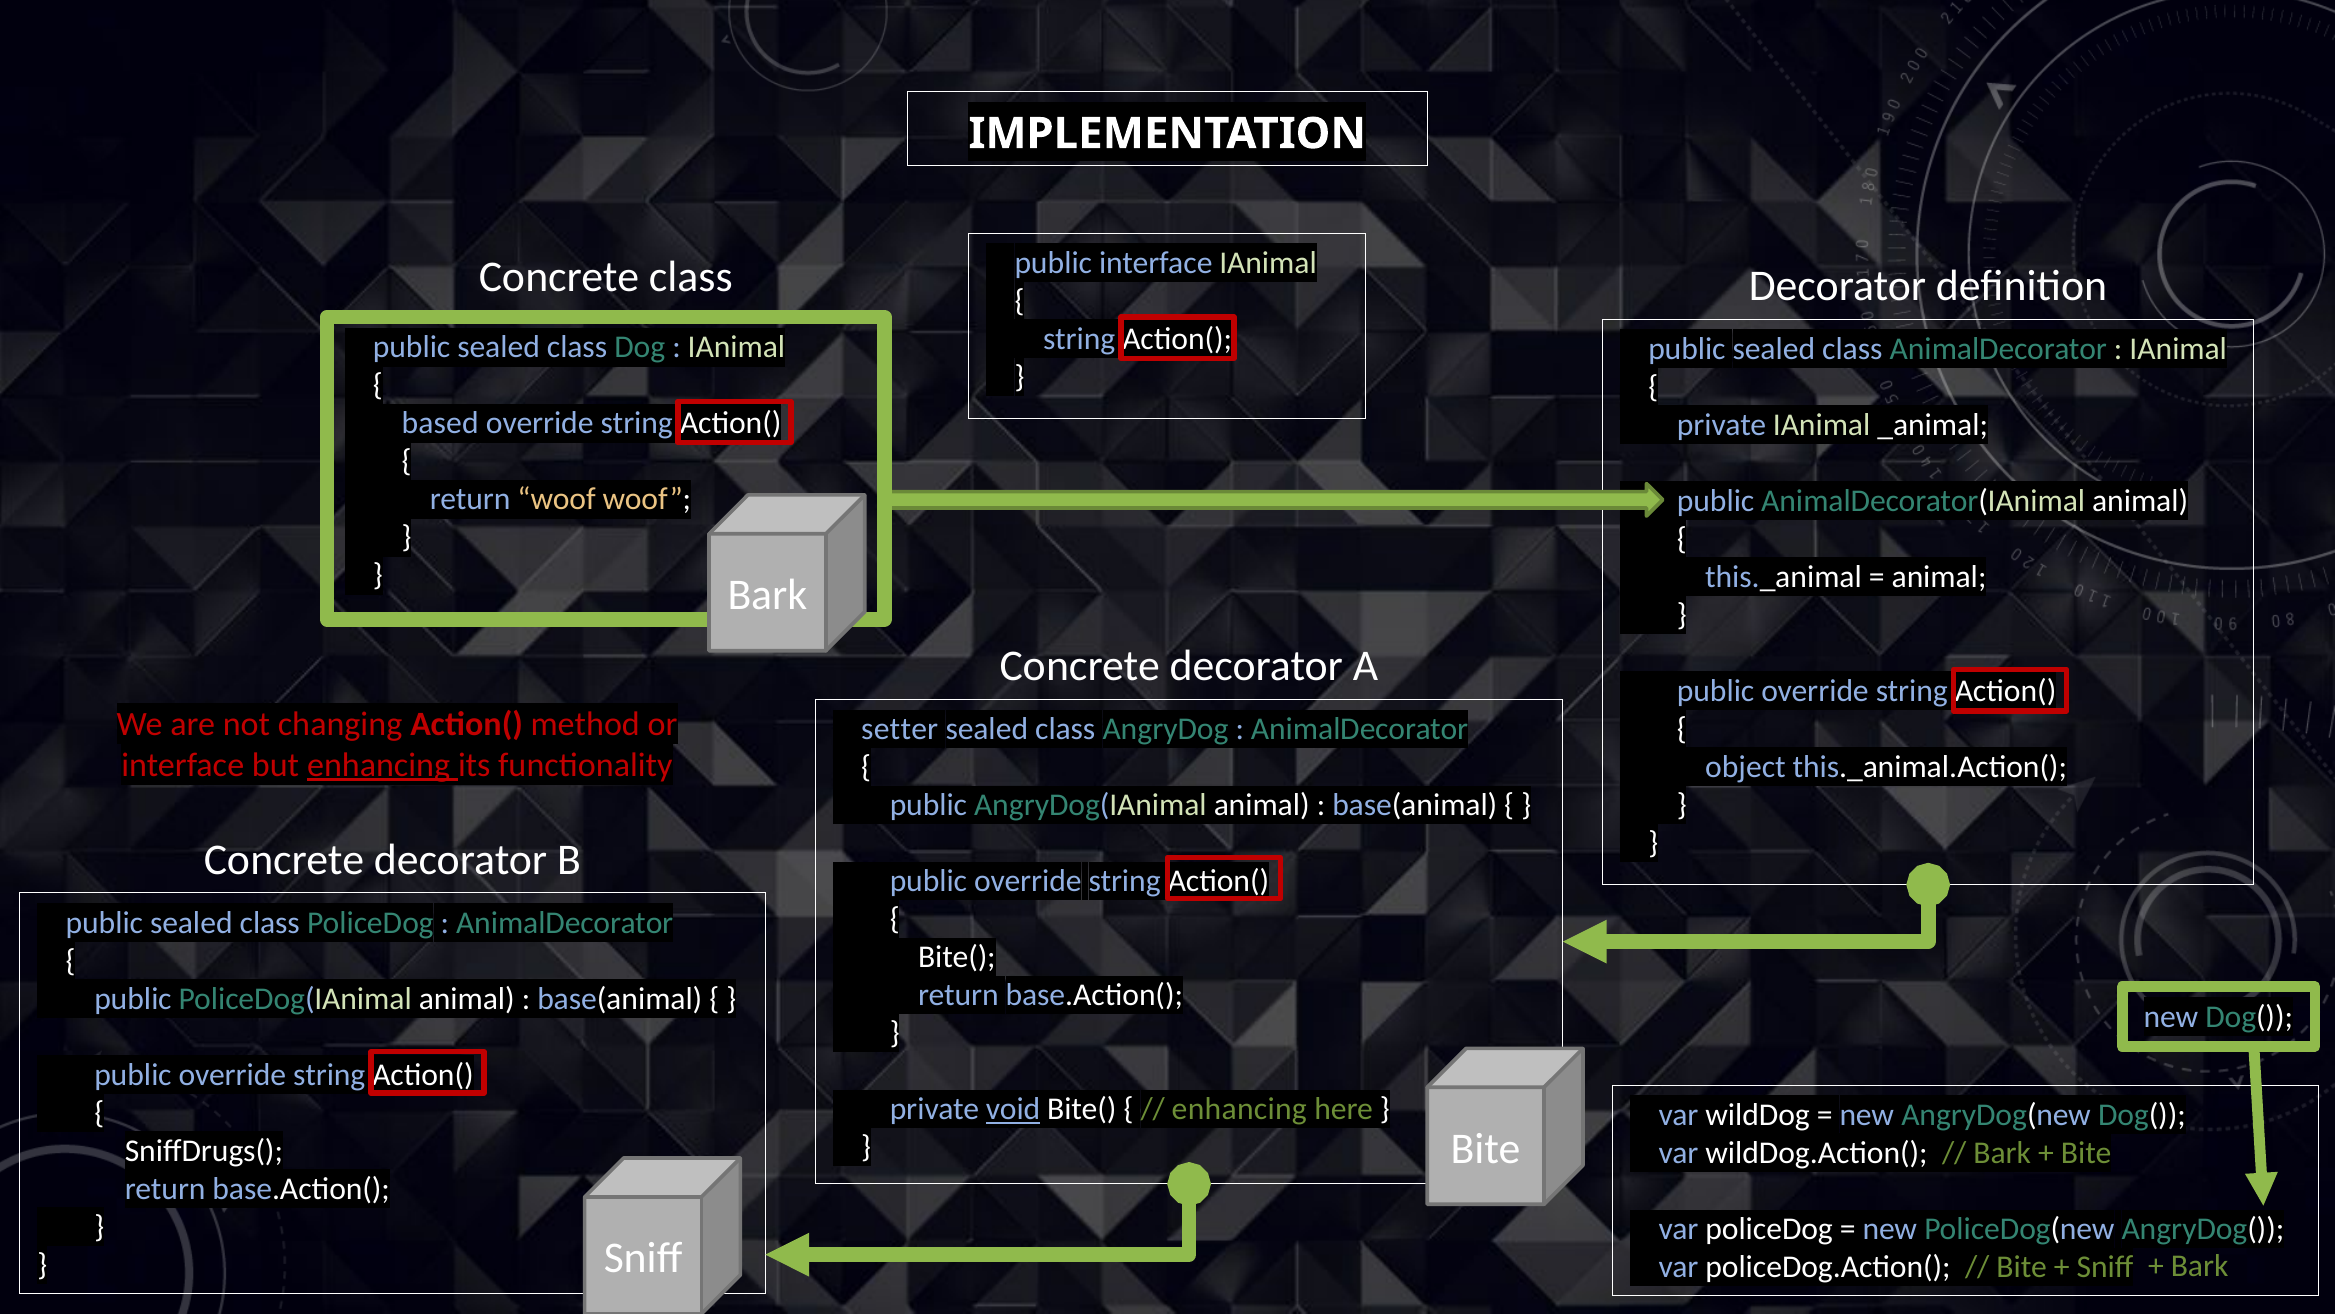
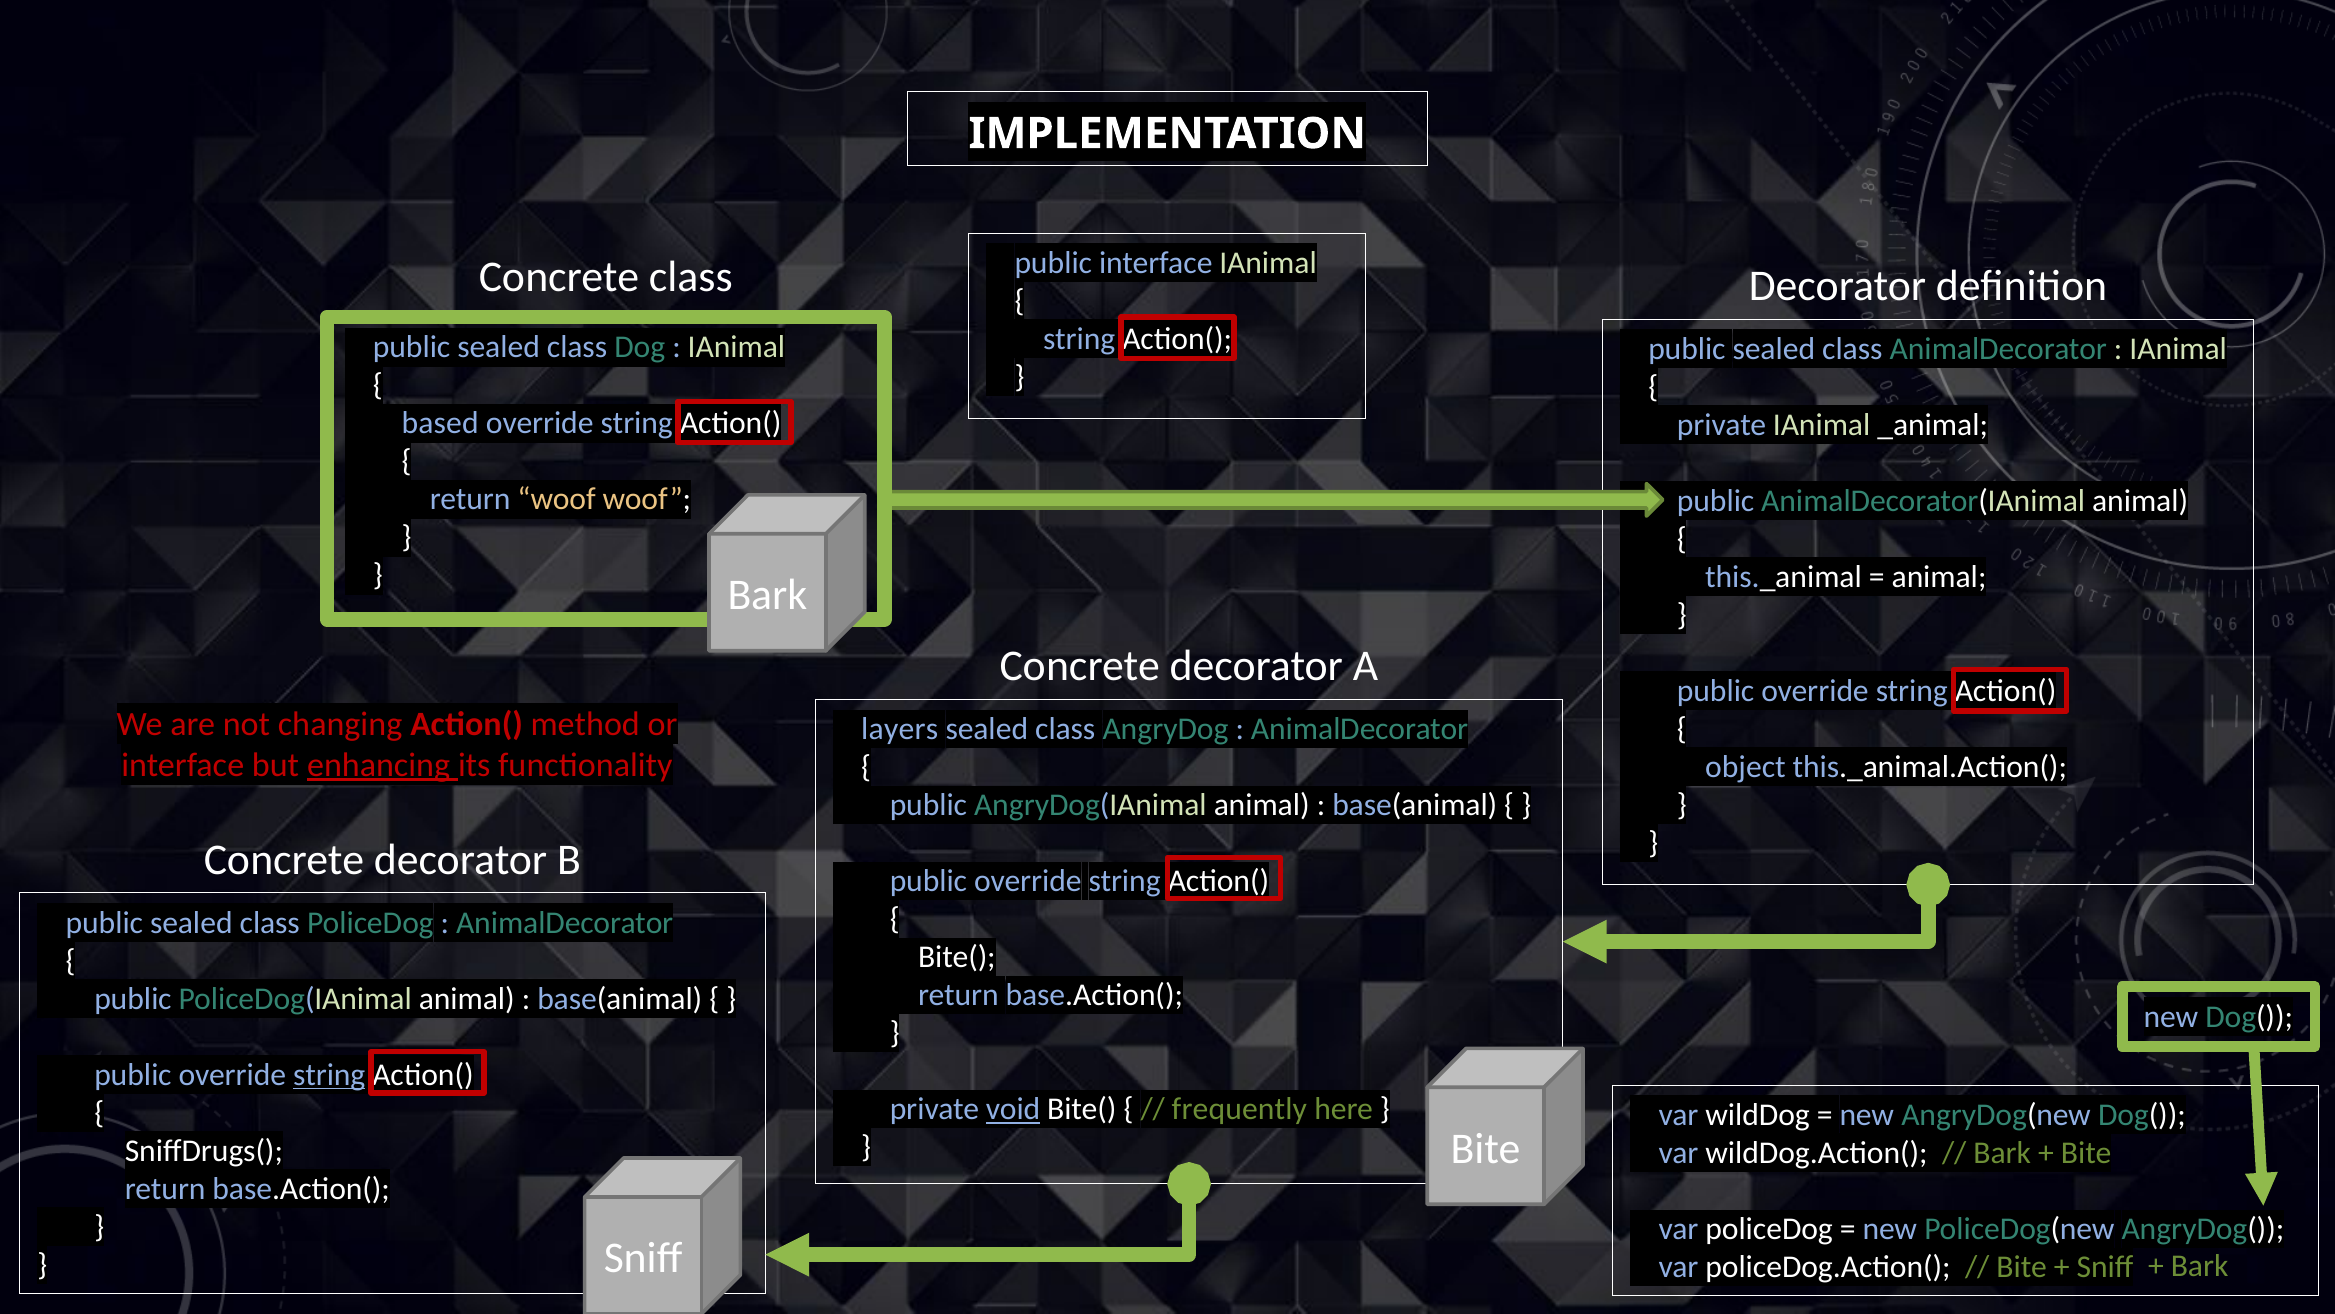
setter: setter -> layers (900, 729)
string underline: none -> present (329, 1074)
enhancing: enhancing -> frequently (1239, 1109)
